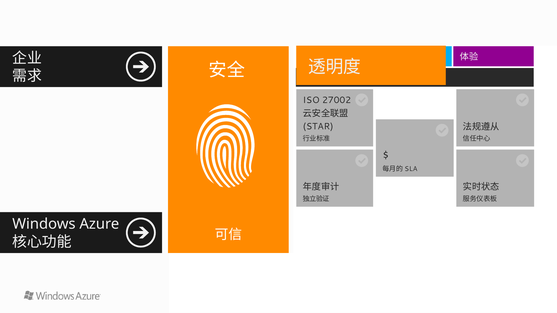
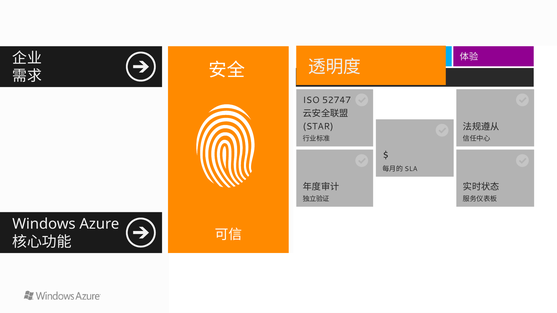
27002: 27002 -> 52747 (337, 100)
